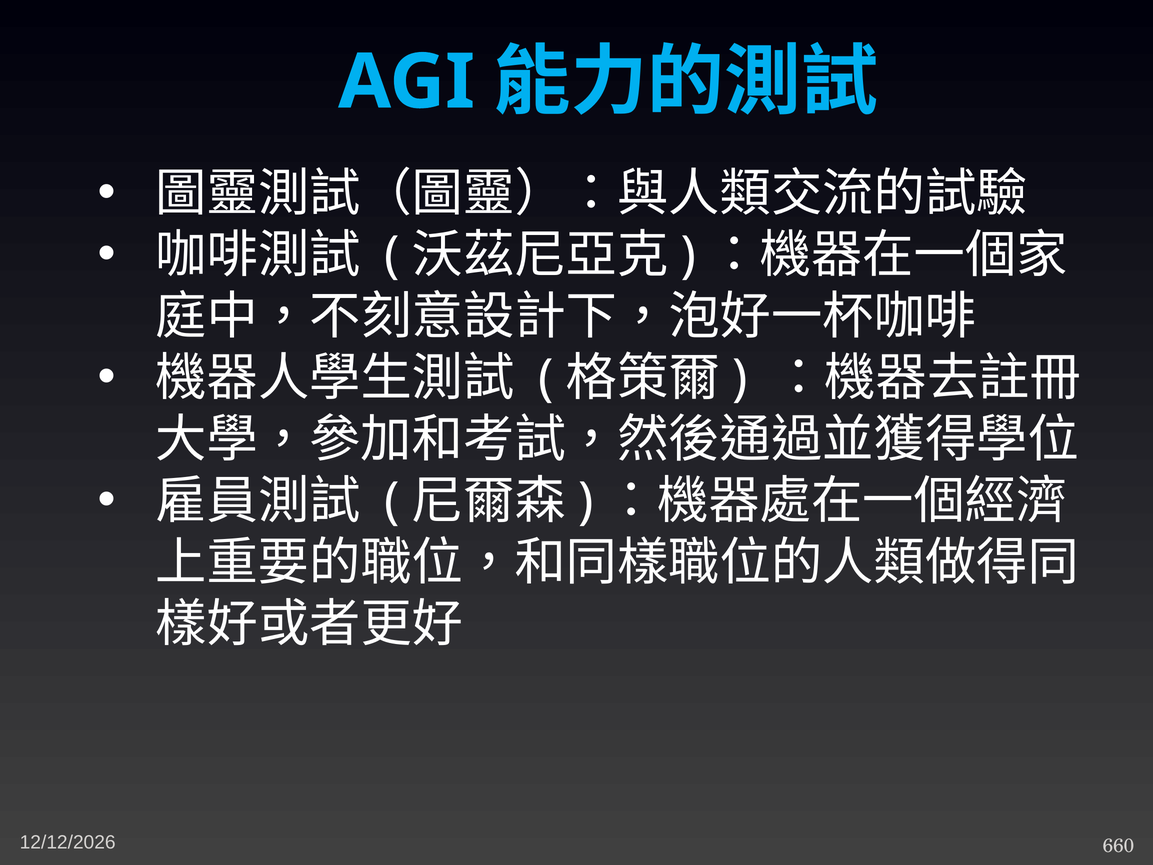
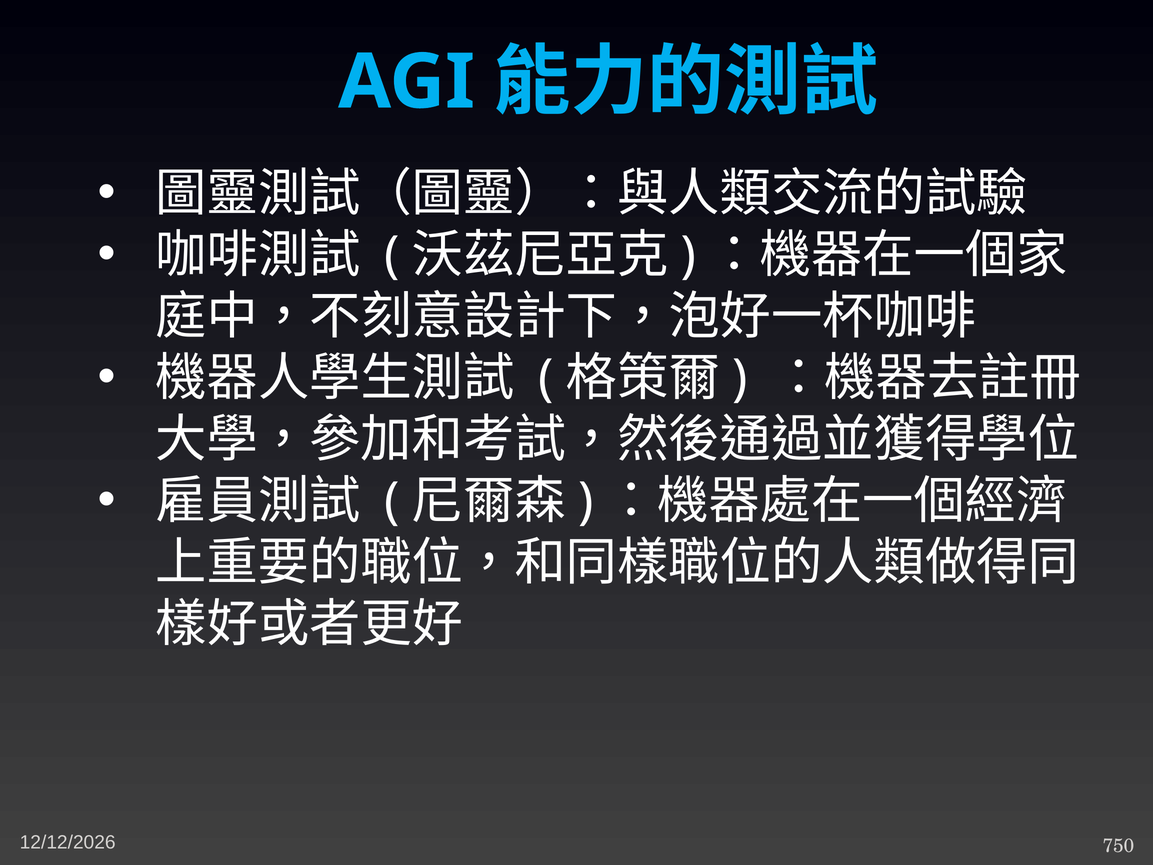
660: 660 -> 750 (1119, 846)
